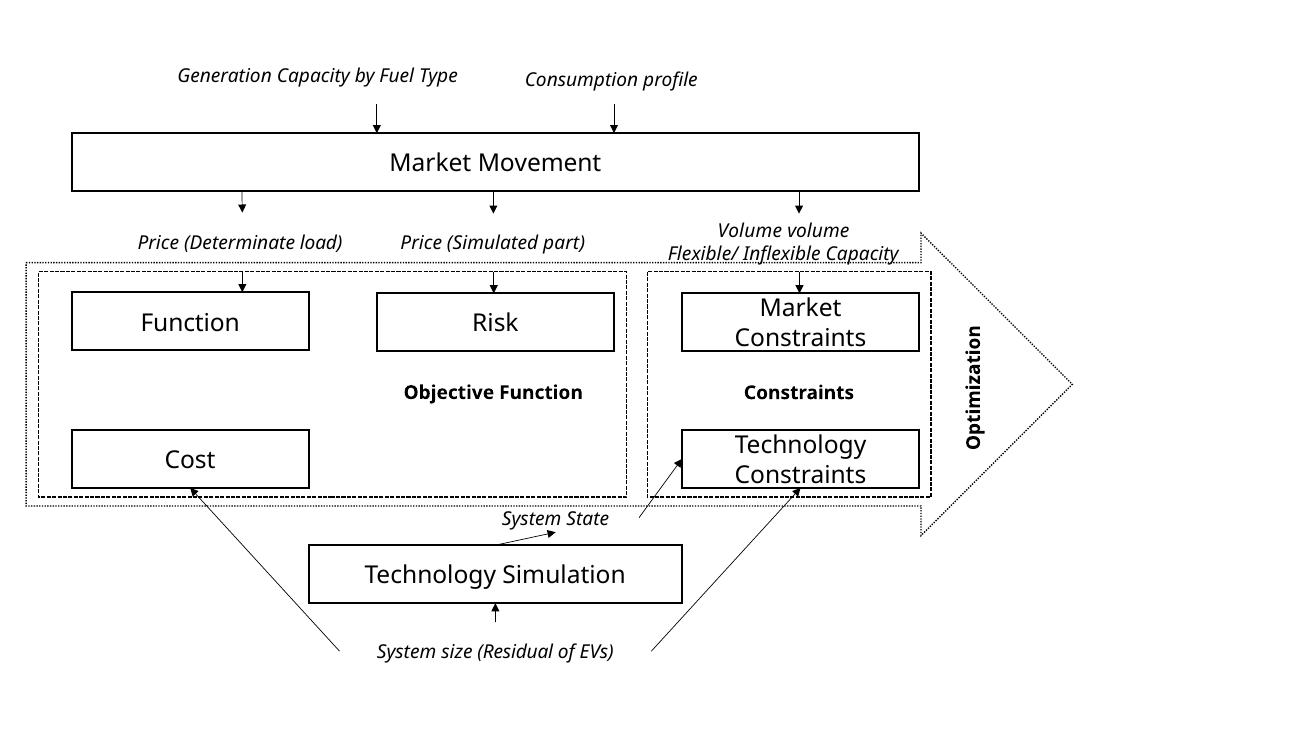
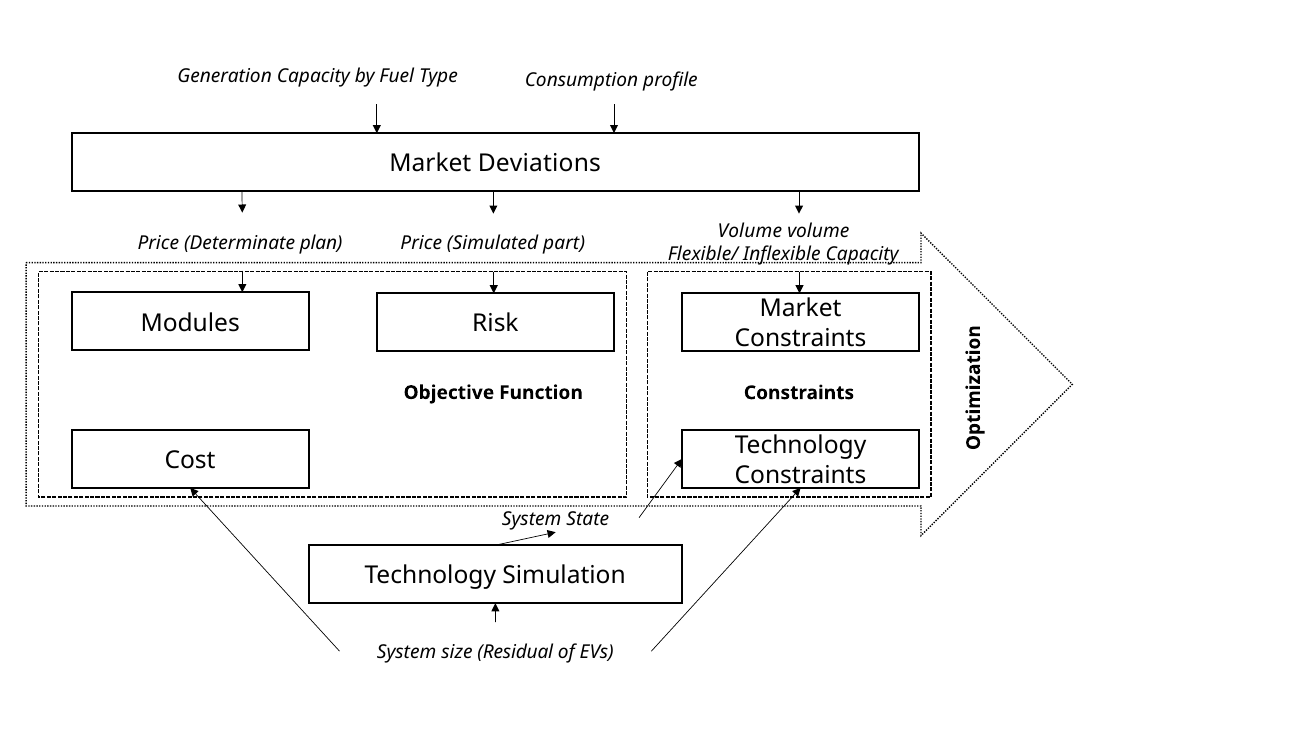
Movement: Movement -> Deviations (539, 164)
load: load -> plan (321, 243)
Function: Function -> Modules (190, 323)
